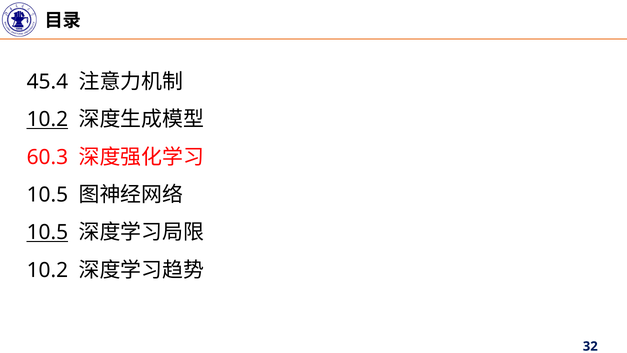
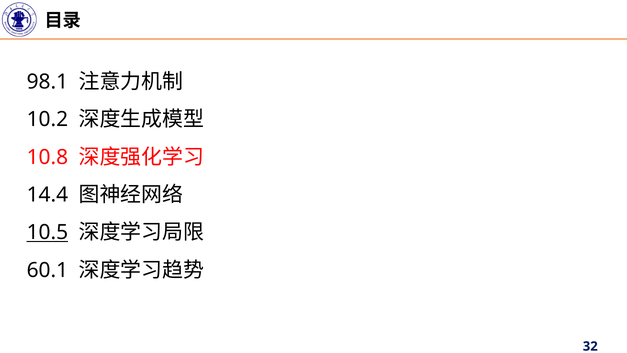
45.4: 45.4 -> 98.1 (47, 82)
10.2 underline: present -> none (47, 119)
60.3: 60.3 -> 10.8 (47, 157)
10.5: 10.5 -> 14.4 (47, 195)
10.2: 10.2 -> 60.1 (47, 270)
